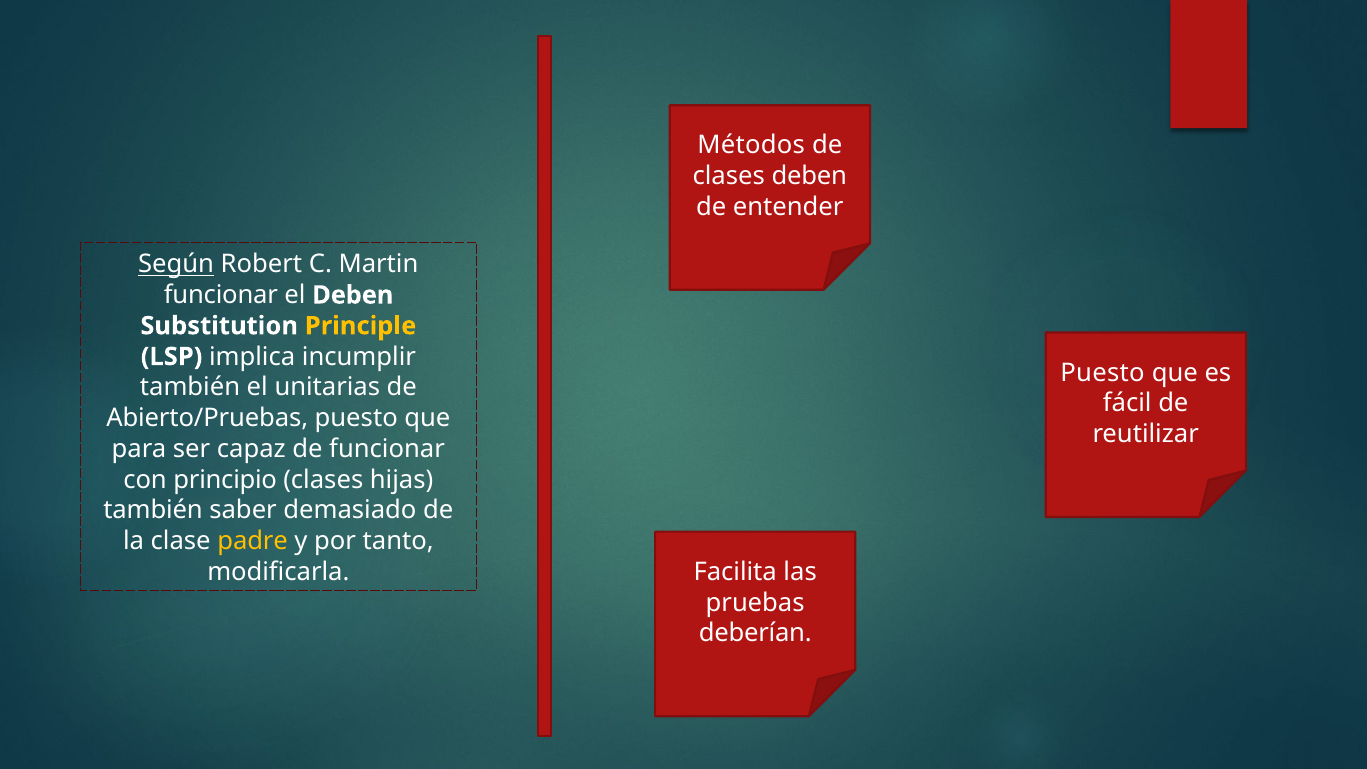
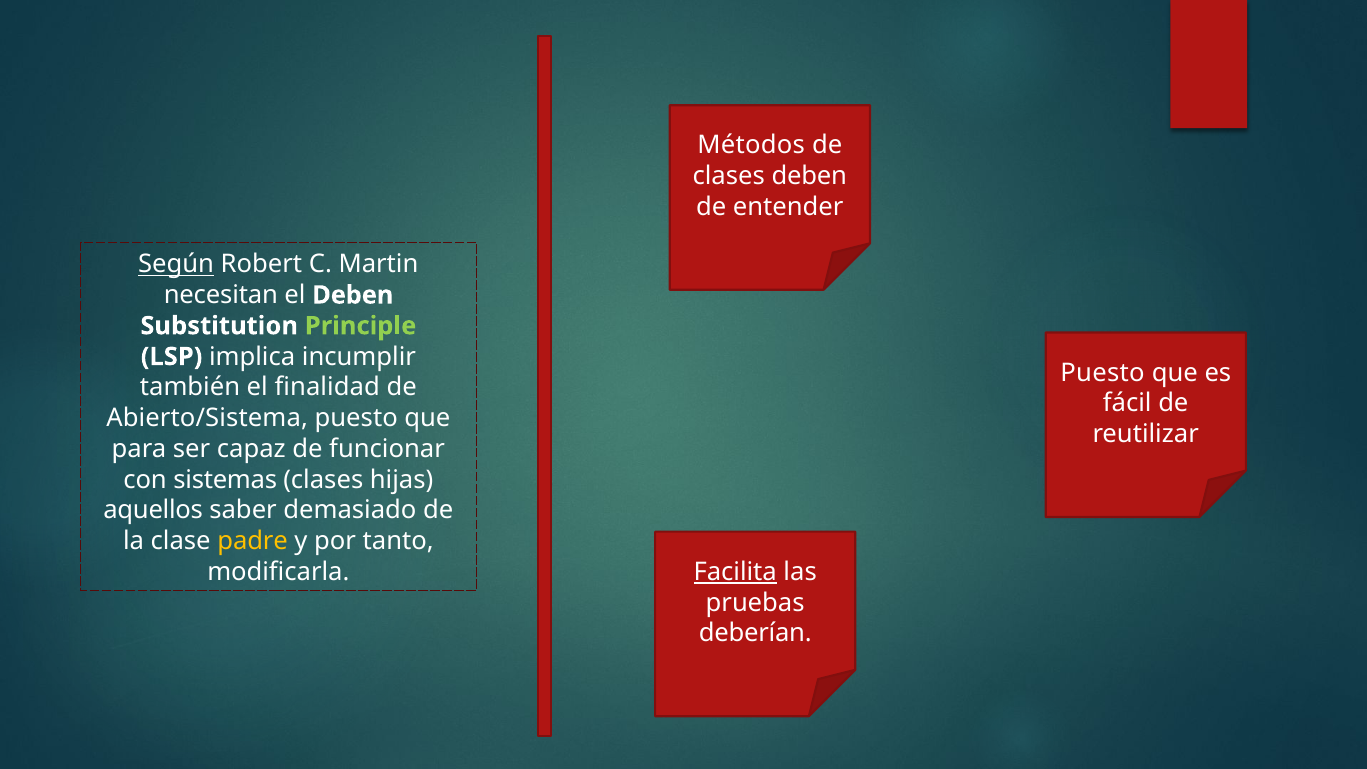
funcionar: funcionar -> necesitan (221, 295)
Principle colour: yellow -> light green (361, 326)
unitarias: unitarias -> finalidad (327, 387)
Abierto/Pruebas: Abierto/Pruebas -> Abierto/Sistema (207, 418)
principio: principio -> sistemas (225, 480)
también: también -> aquellos (153, 510)
Facilita underline: none -> present (735, 572)
